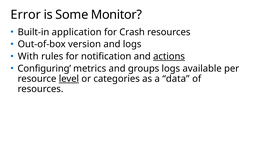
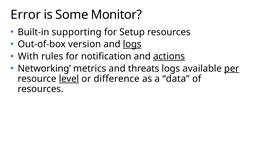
application: application -> supporting (77, 32)
Crash: Crash -> Setup (132, 32)
logs underline: none -> present (132, 44)
Configuring: Configuring -> Networking (44, 68)
groups: groups -> threats (144, 68)
per underline: none -> present (232, 68)
categories: categories -> difference (117, 79)
